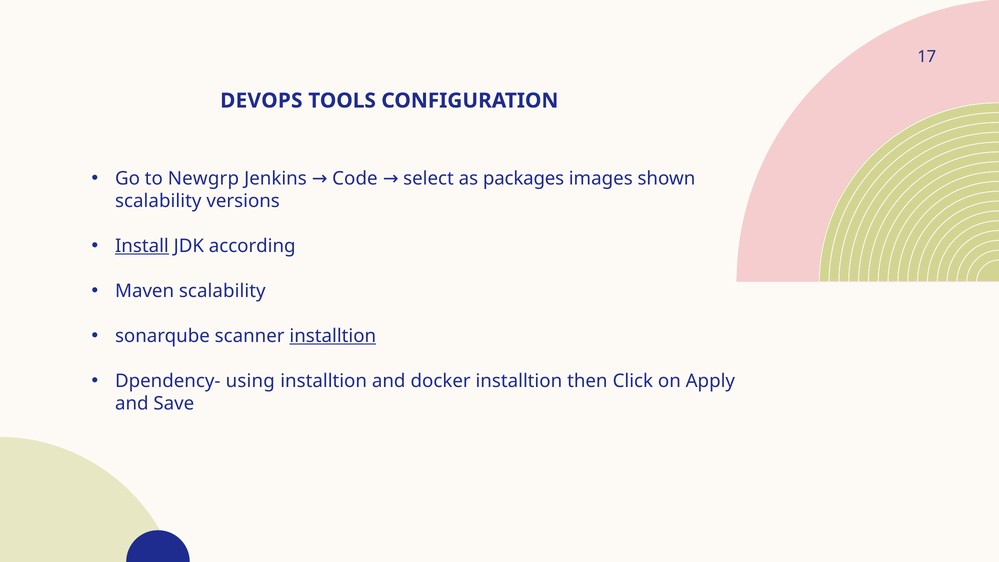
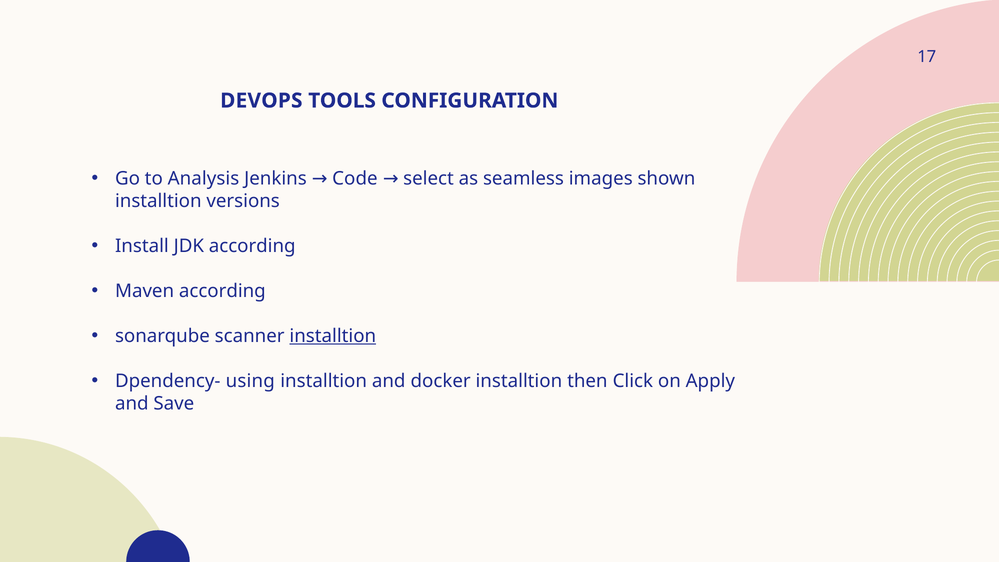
Newgrp: Newgrp -> Analysis (204, 179)
packages: packages -> seamless (523, 179)
scalability: scalability -> installtion (158, 201)
Install underline: present -> none (142, 246)
Maven scalability: scalability -> according (222, 291)
